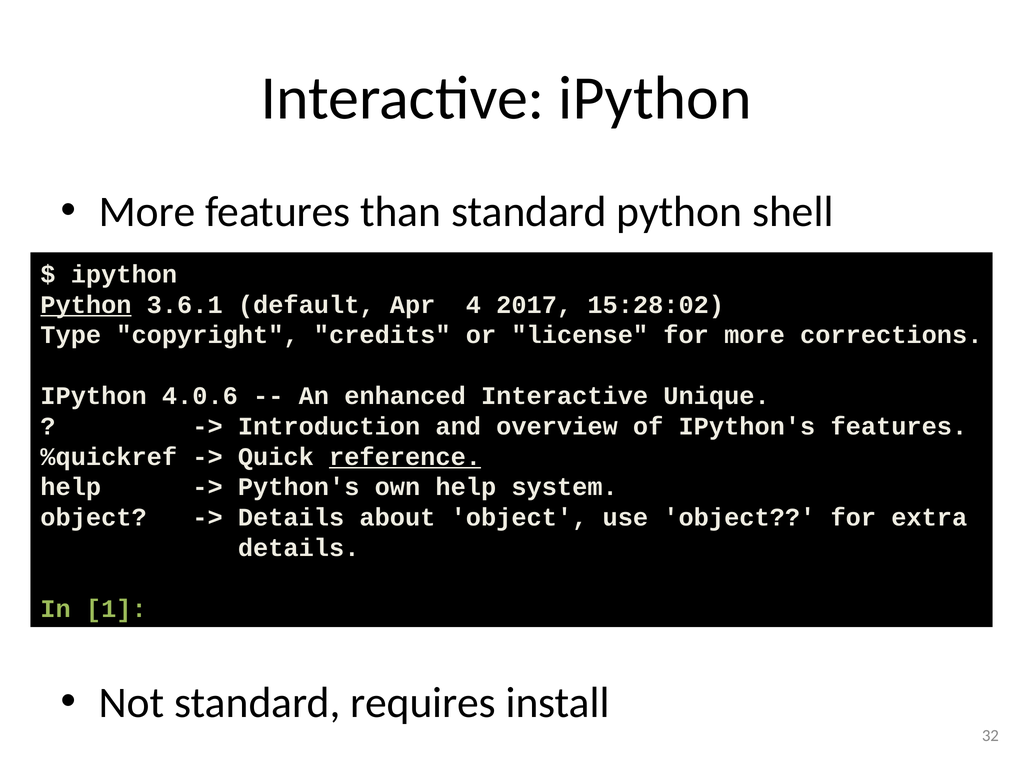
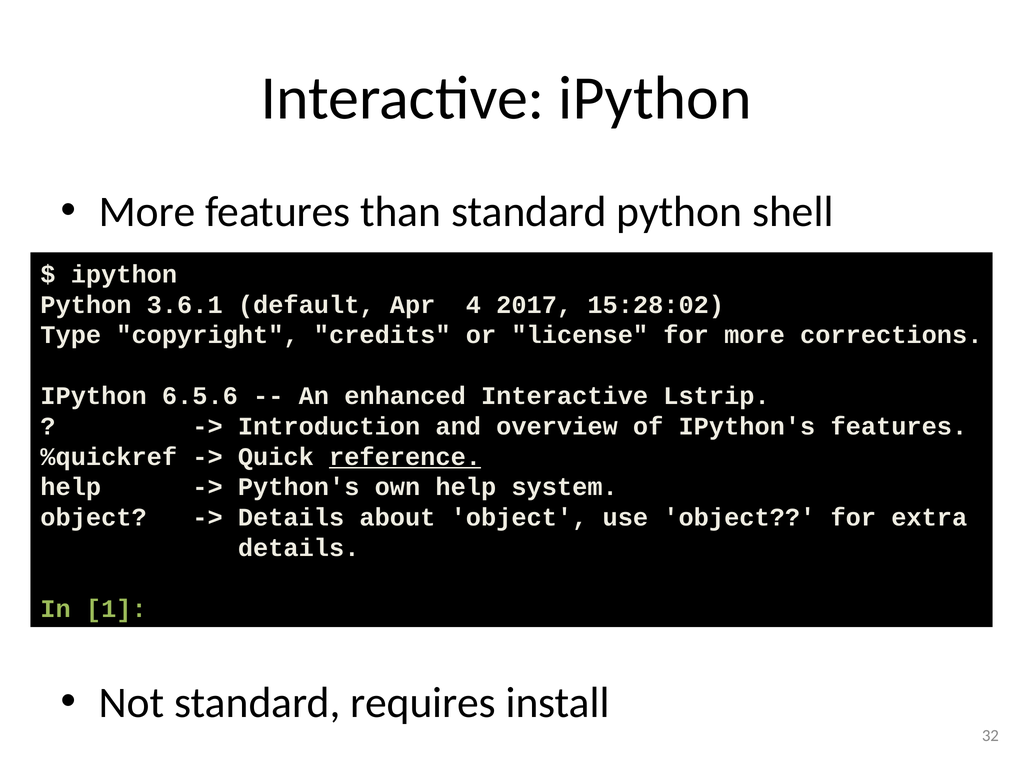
Python underline: present -> none (86, 305)
4.0.6: 4.0.6 -> 6.5.6 (200, 396)
Unique: Unique -> Lstrip (717, 396)
